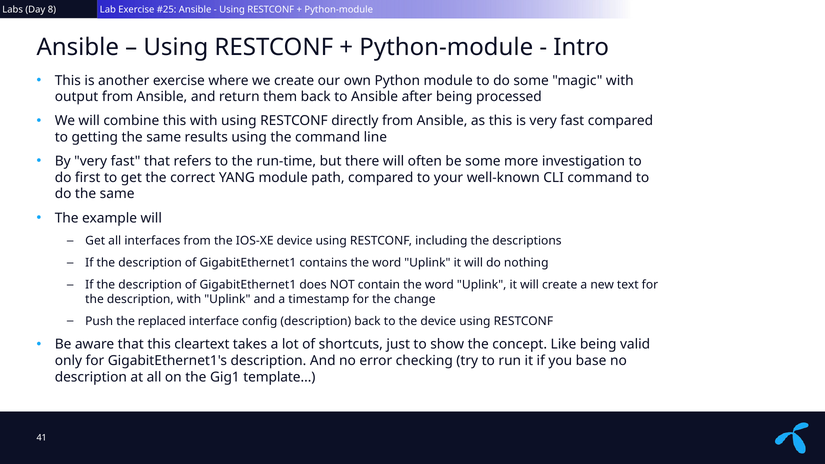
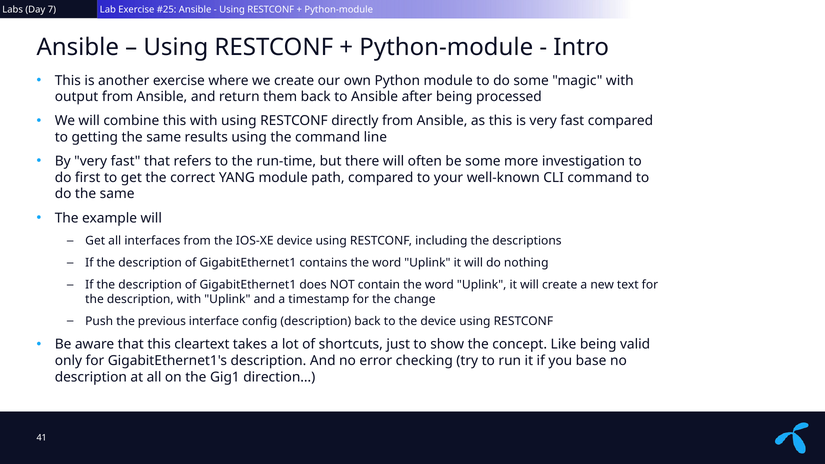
8: 8 -> 7 (52, 10)
replaced: replaced -> previous (162, 321)
template…: template… -> direction… (279, 377)
